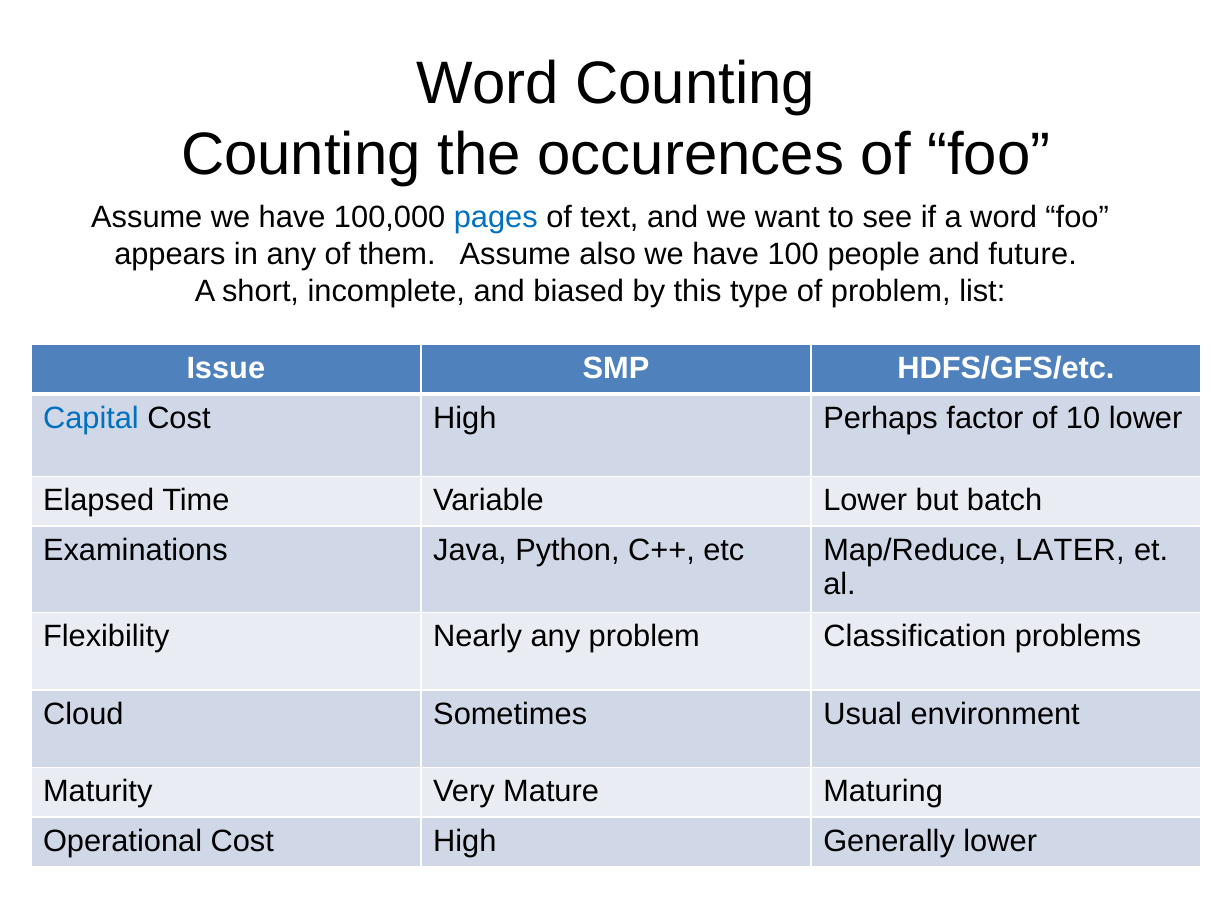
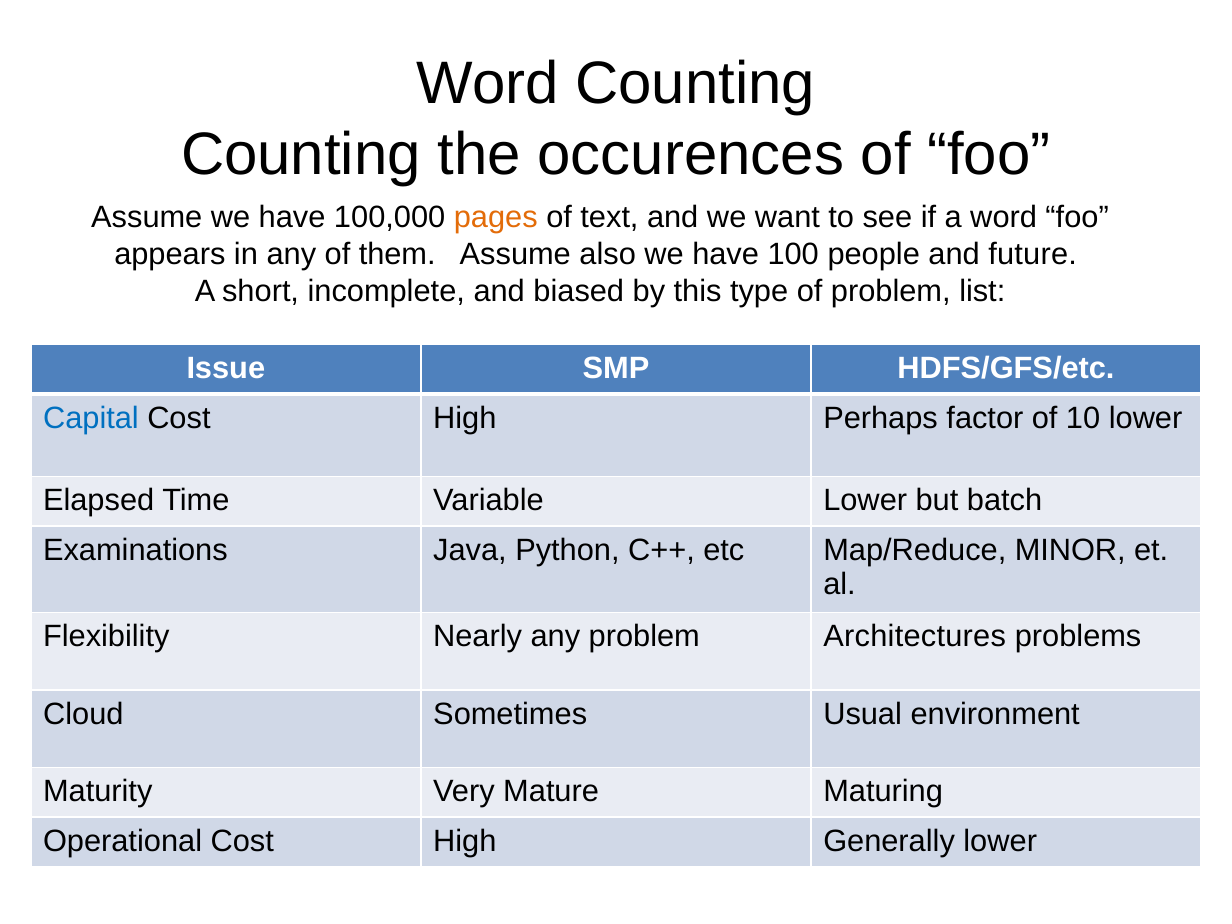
pages colour: blue -> orange (496, 218)
LATER: LATER -> MINOR (1070, 550)
Classification: Classification -> Architectures (915, 636)
